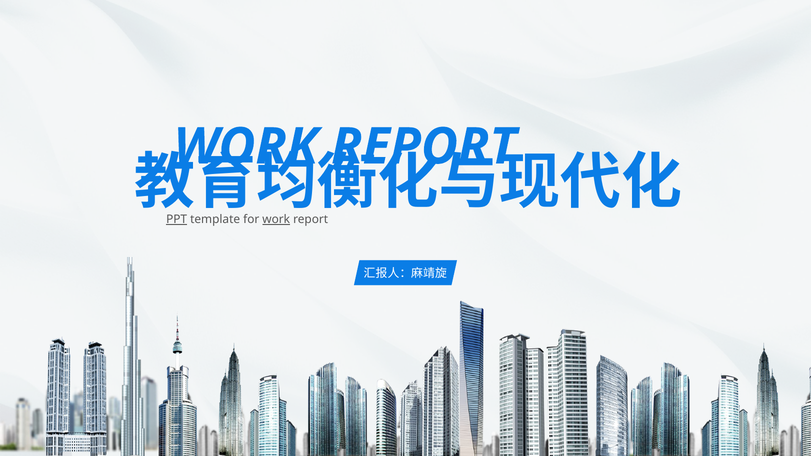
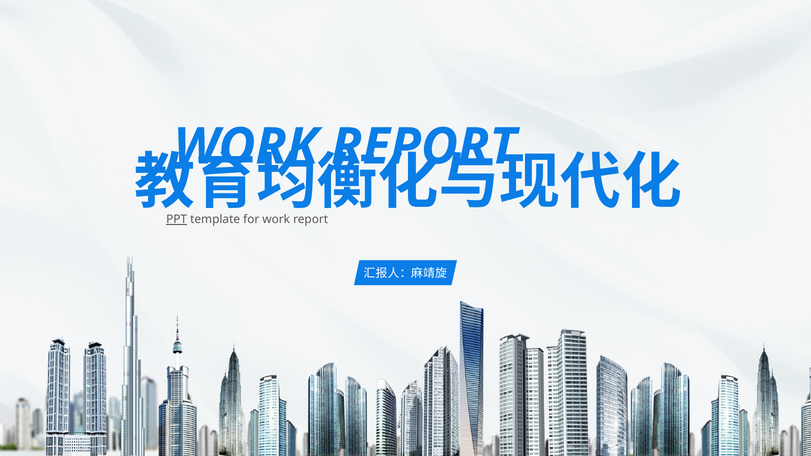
work underline: present -> none (276, 220)
